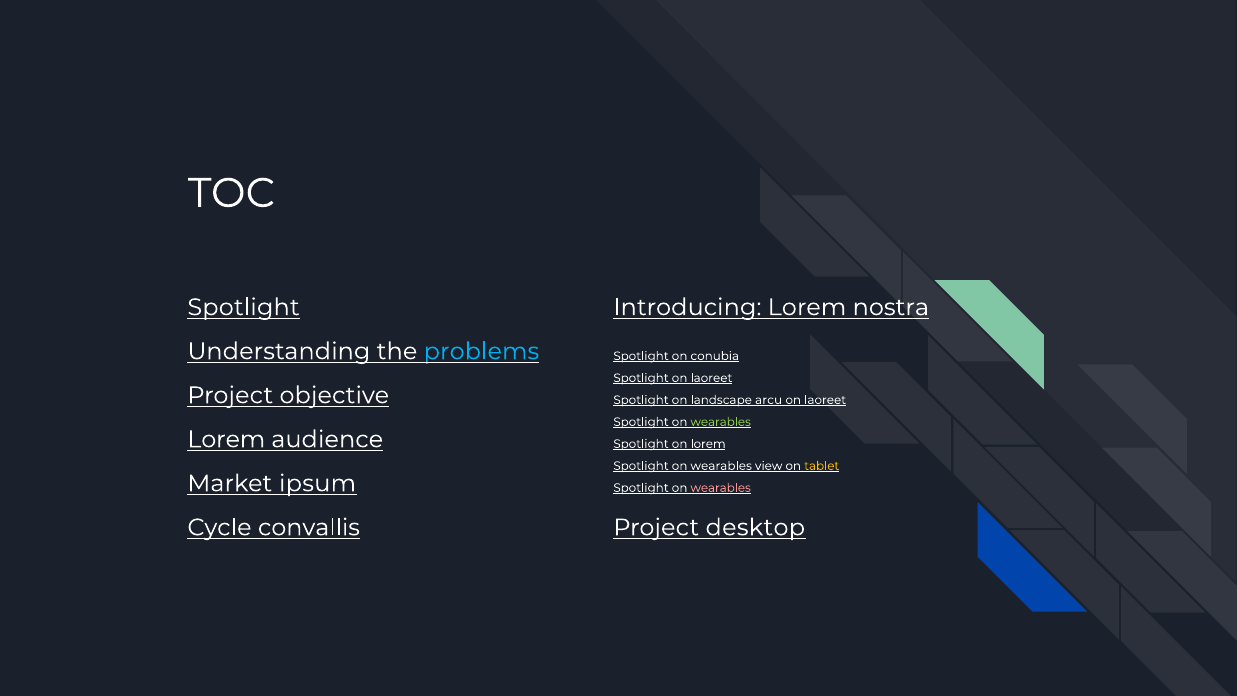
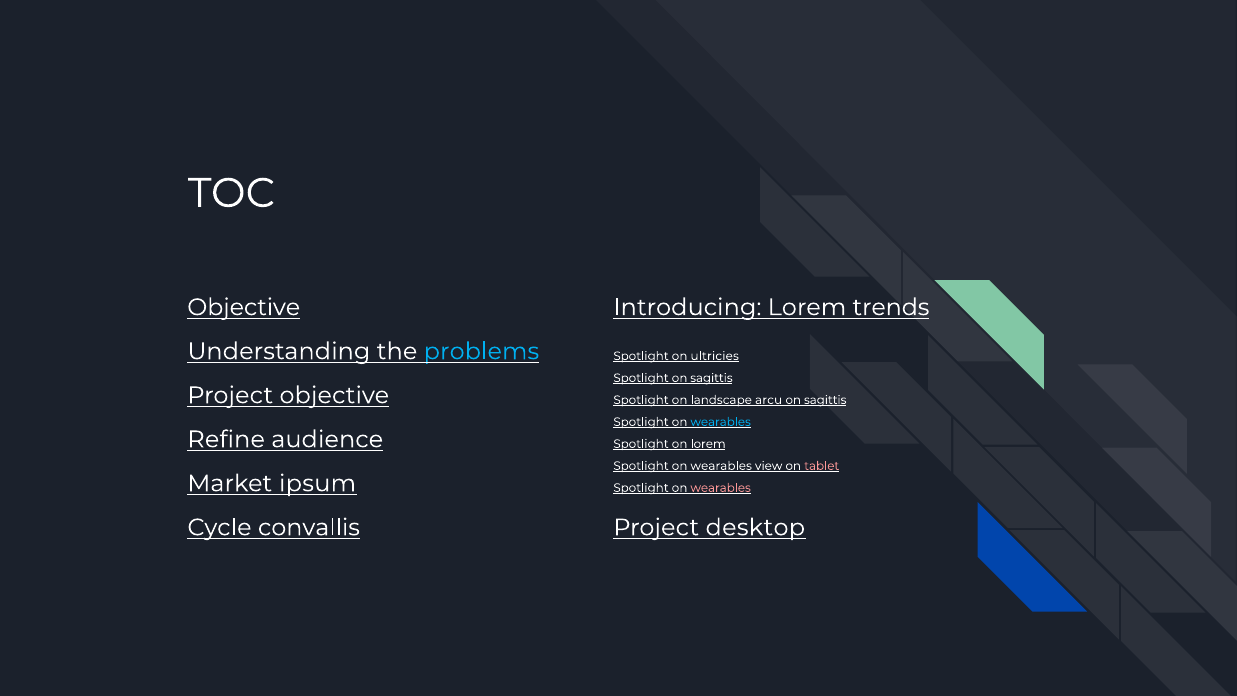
Spotlight: Spotlight -> Objective (244, 307)
nostra: nostra -> trends (891, 307)
conubia: conubia -> ultricies (715, 356)
Spotlight on laoreet: laoreet -> sagittis (711, 378)
laoreet: laoreet -> sagittis (825, 400)
wearables colour: light green -> light blue (721, 422)
Lorem: Lorem -> Refine (226, 439)
tablet colour: yellow -> pink (822, 466)
